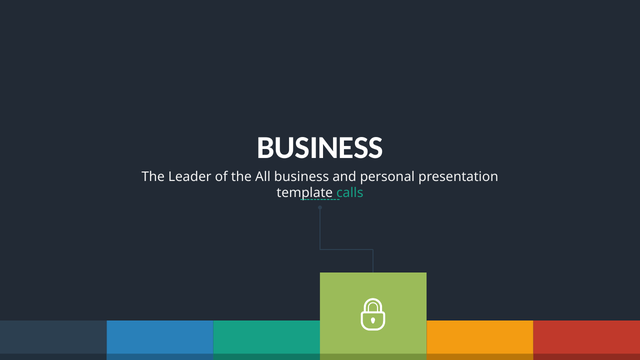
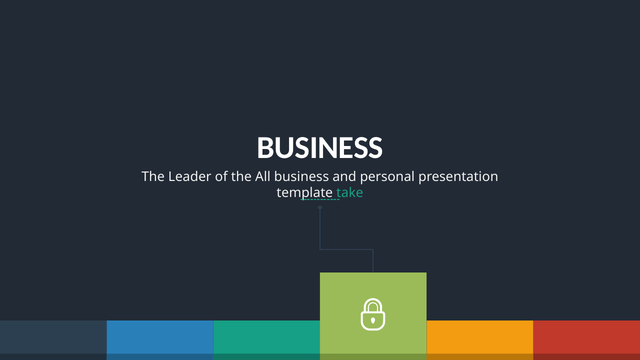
calls: calls -> take (350, 193)
